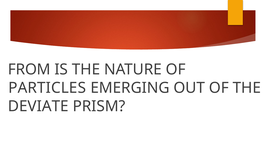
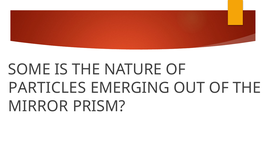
FROM: FROM -> SOME (29, 69)
DEVIATE: DEVIATE -> MIRROR (38, 106)
